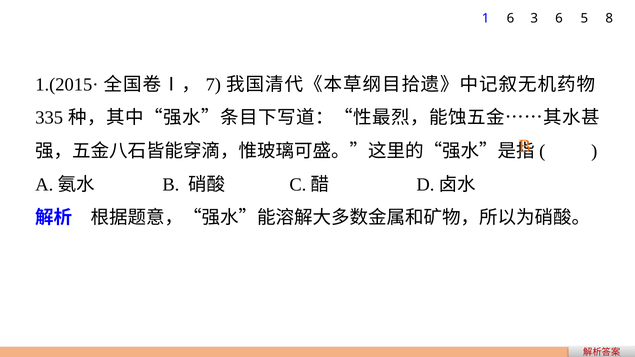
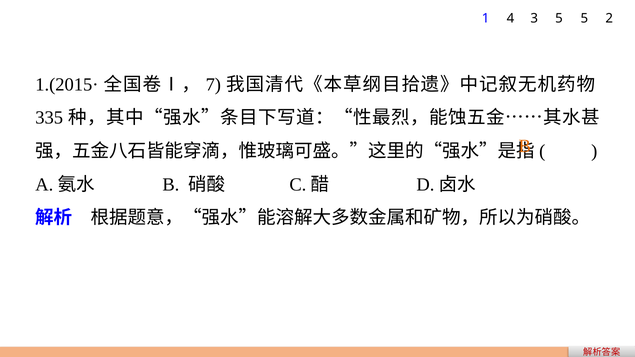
1 6: 6 -> 4 (511, 18)
3 6: 6 -> 5 (559, 18)
8: 8 -> 2 (609, 18)
